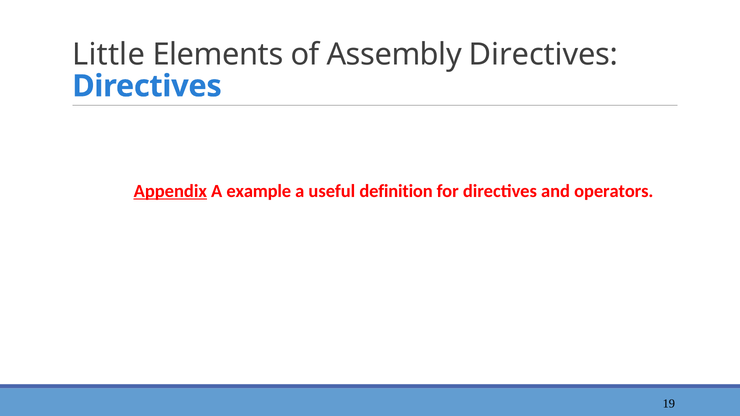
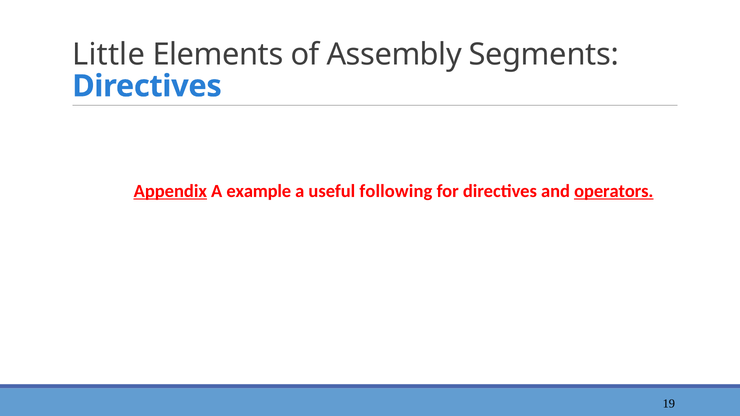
Assembly Directives: Directives -> Segments (544, 55)
definition: definition -> following (396, 191)
operators underline: none -> present (614, 191)
